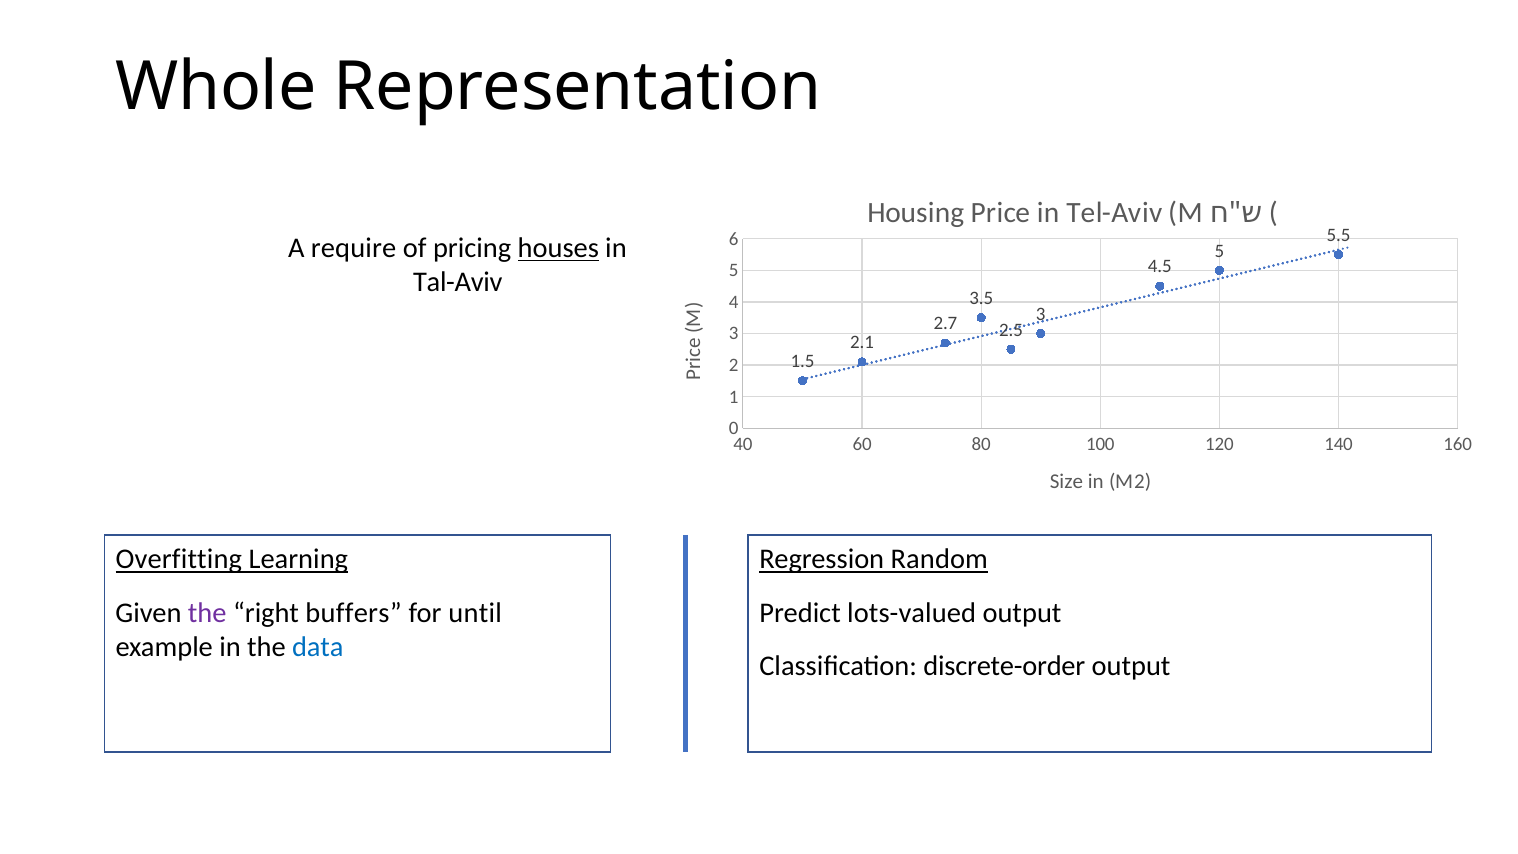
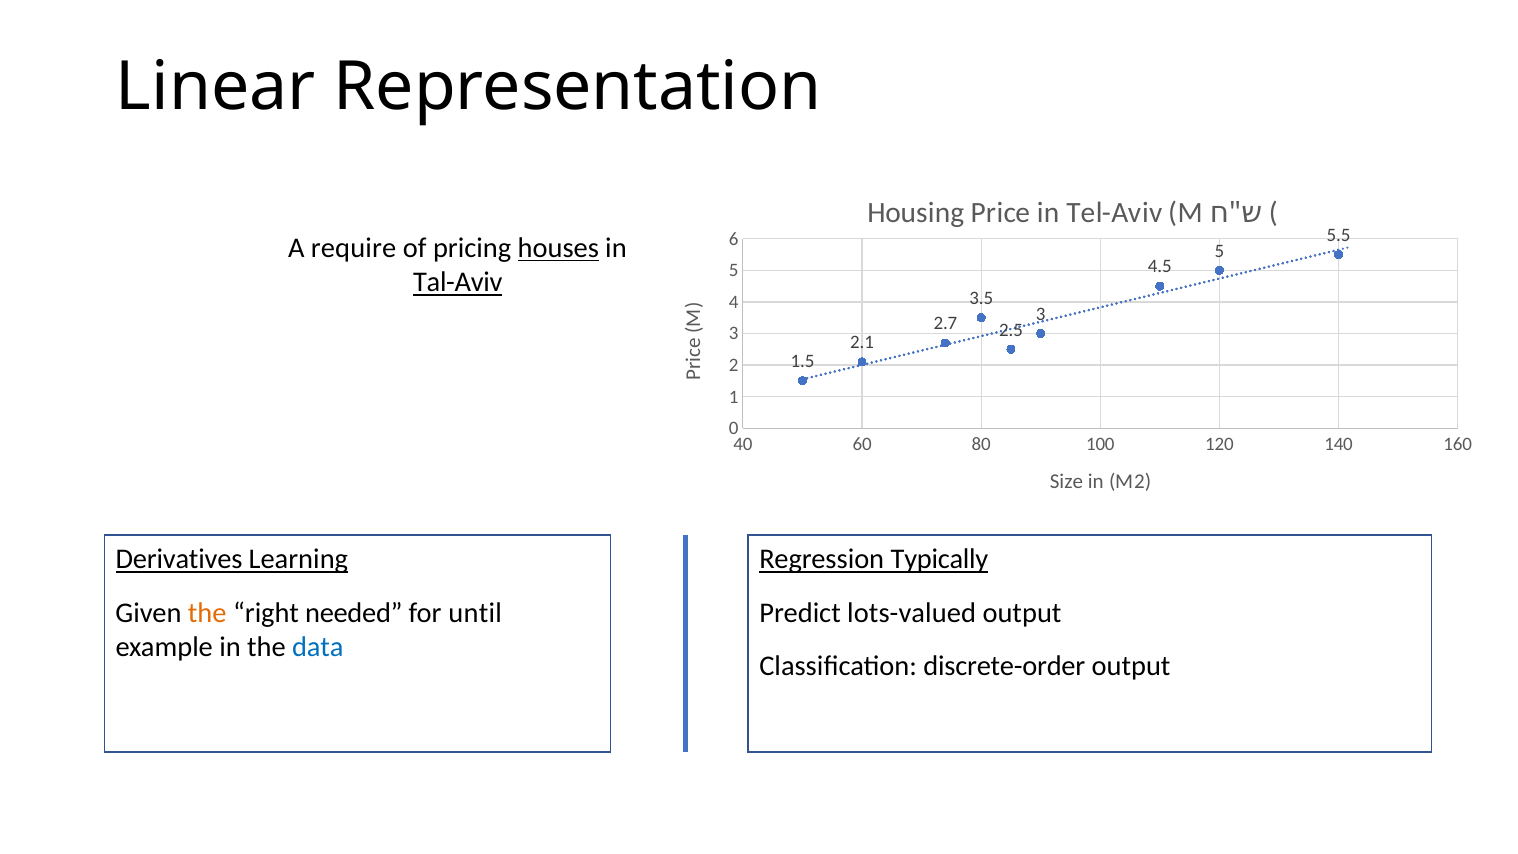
Whole: Whole -> Linear (216, 87)
Tal-Aviv underline: none -> present (458, 282)
Overfitting: Overfitting -> Derivatives (179, 559)
Random: Random -> Typically (939, 559)
the colour: purple -> orange (207, 613)
buffers: buffers -> needed (354, 613)
